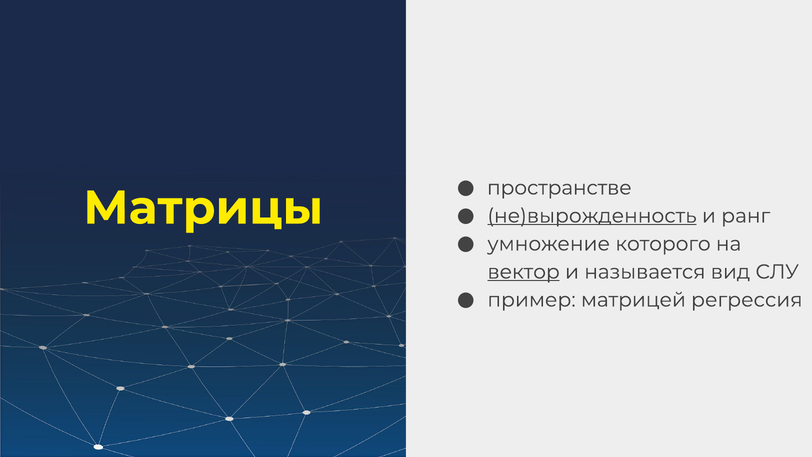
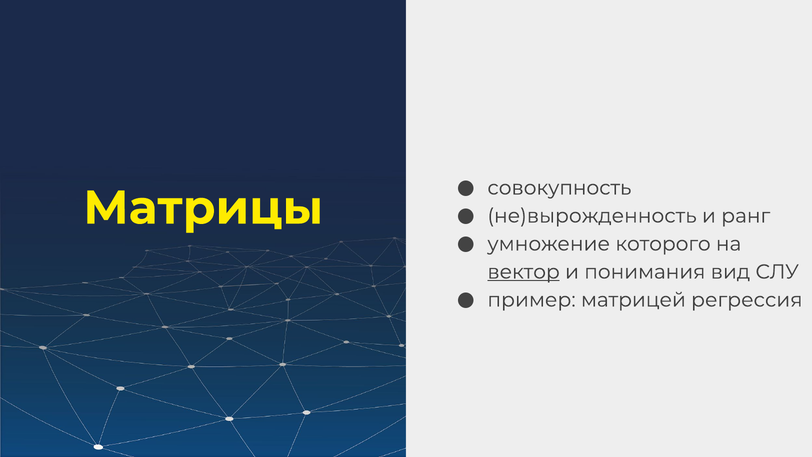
пространстве: пространстве -> совокупность (559, 188)
не)вырожденность underline: present -> none (592, 216)
называется: называется -> понимания (645, 272)
